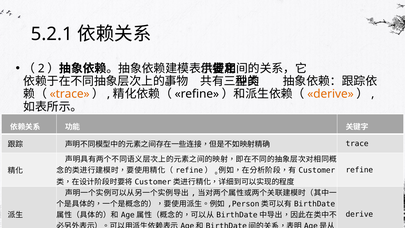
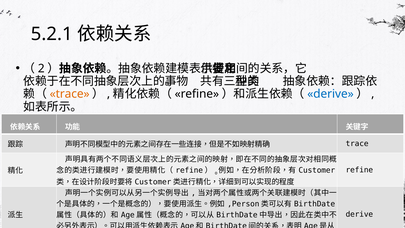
derive colour: orange -> blue (330, 94)
